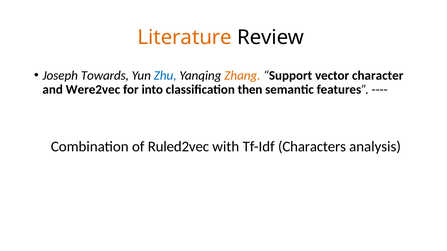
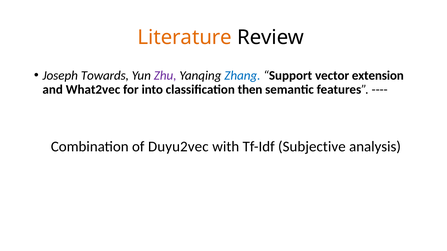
Zhu colour: blue -> purple (165, 76)
Zhang colour: orange -> blue (242, 76)
character: character -> extension (378, 76)
Were2vec: Were2vec -> What2vec (93, 90)
Ruled2vec: Ruled2vec -> Duyu2vec (178, 147)
Characters: Characters -> Subjective (312, 147)
